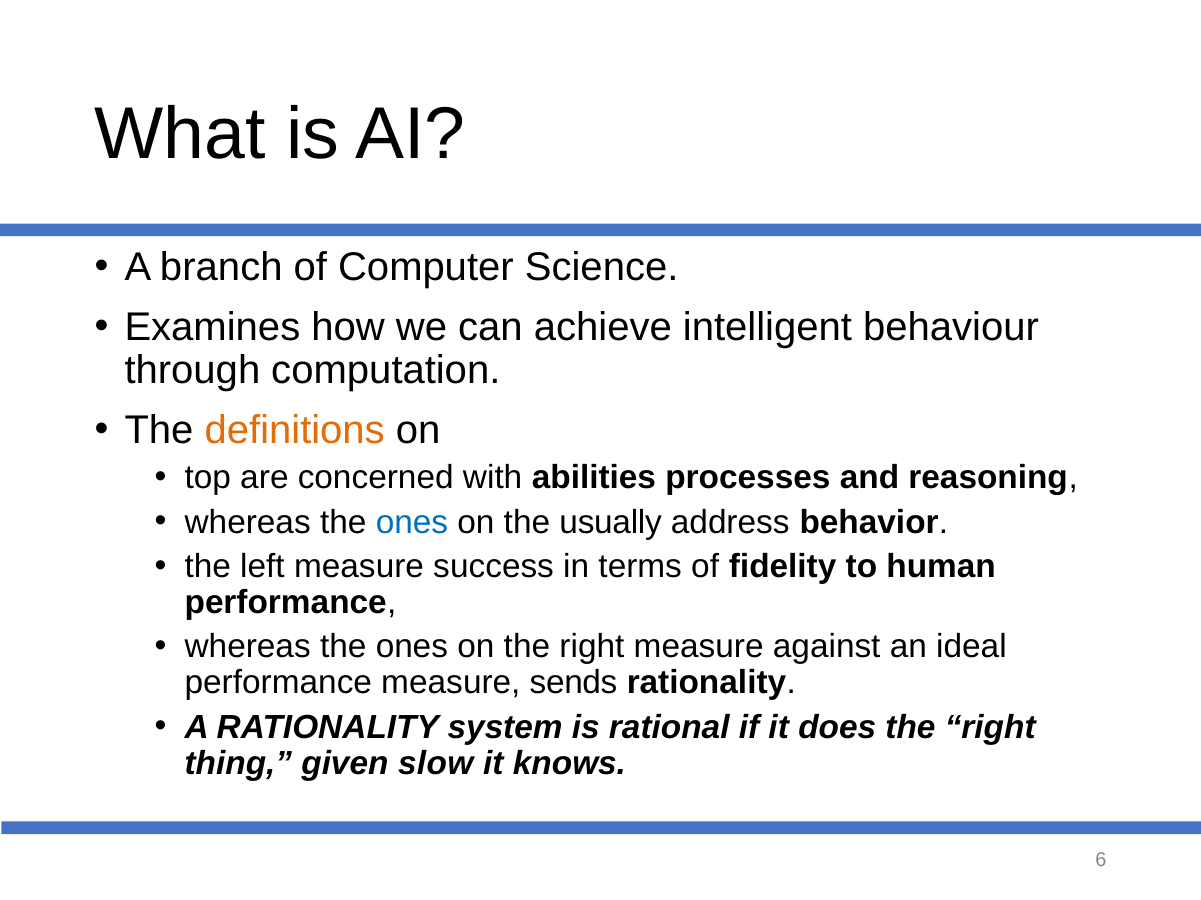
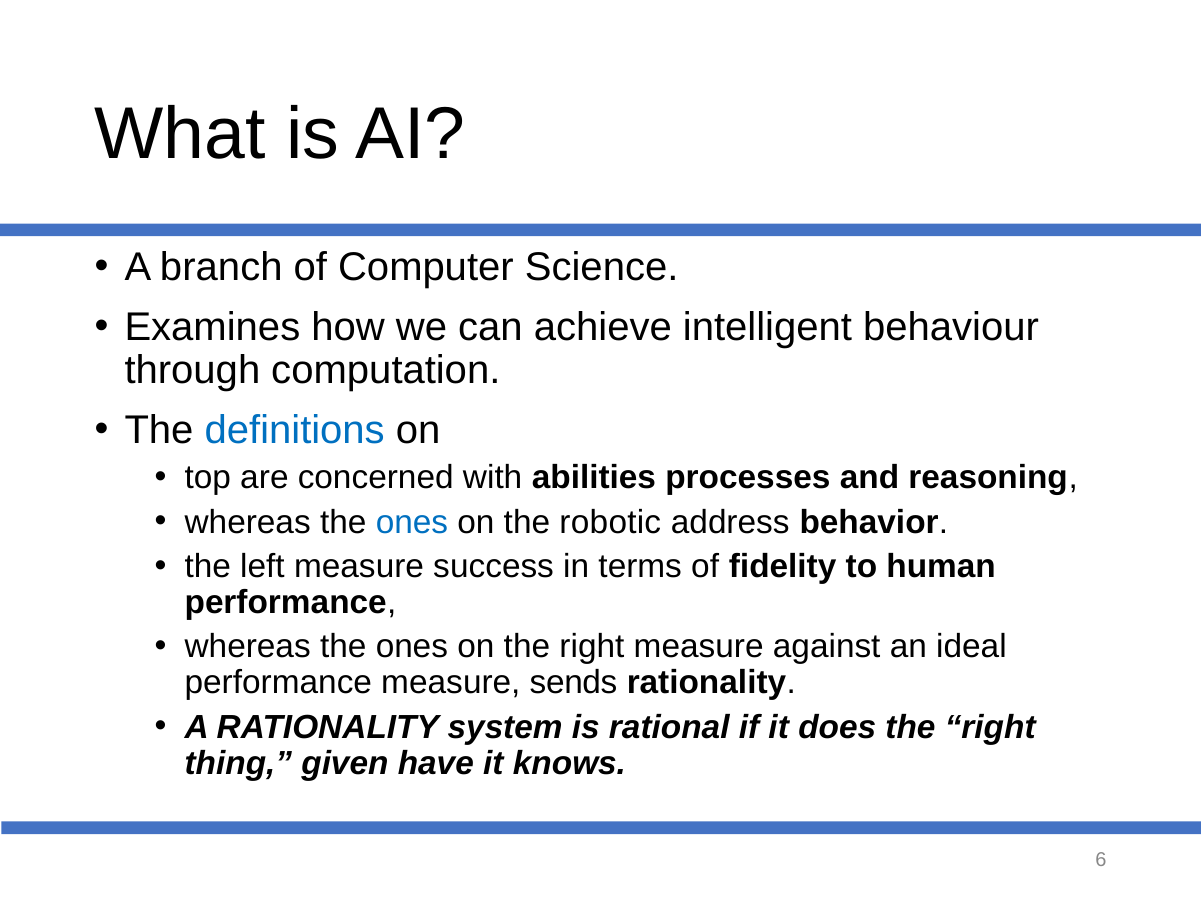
deﬁnitions colour: orange -> blue (295, 430)
usually: usually -> robotic (610, 523)
slow: slow -> have (436, 764)
